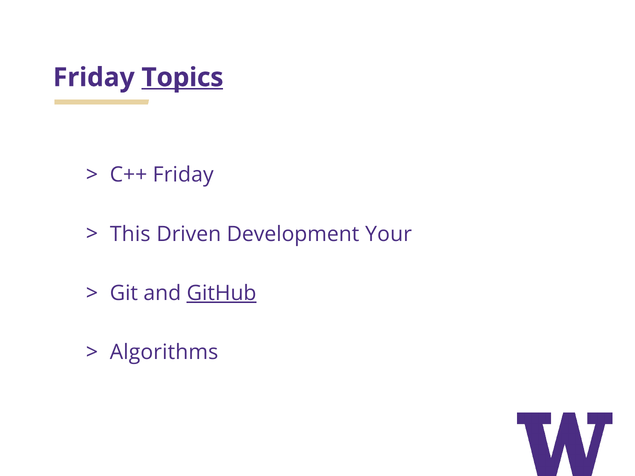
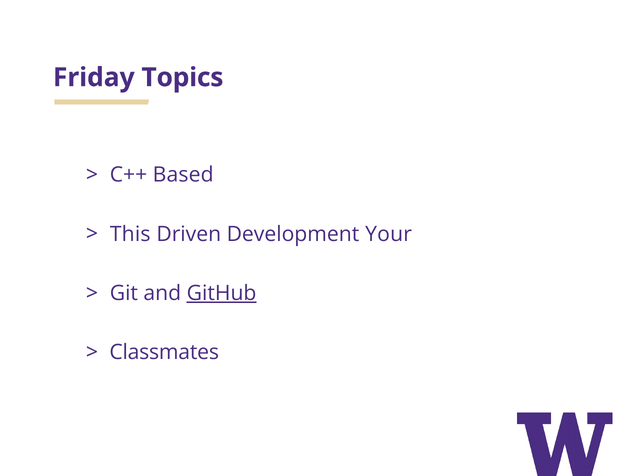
Topics underline: present -> none (182, 78)
C++ Friday: Friday -> Based (183, 175)
Algorithms: Algorithms -> Classmates (164, 353)
